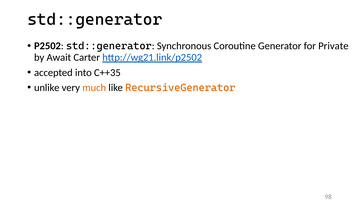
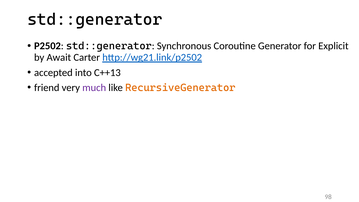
Private: Private -> Explicit (333, 46)
C++35: C++35 -> C++13 (107, 73)
unlike: unlike -> friend (47, 88)
much colour: orange -> purple (94, 88)
